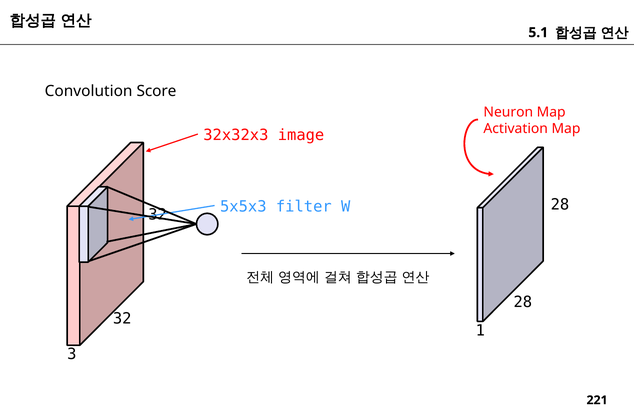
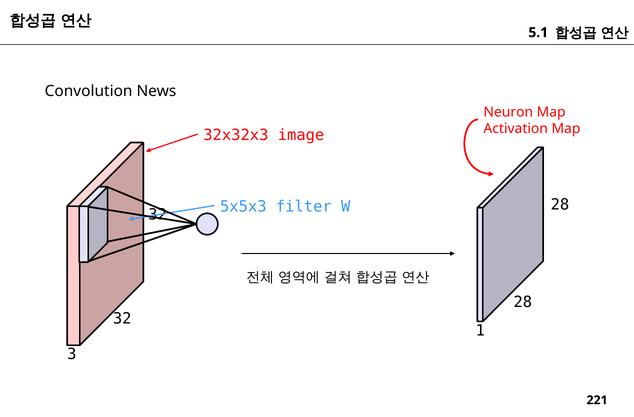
Score: Score -> News (156, 91)
